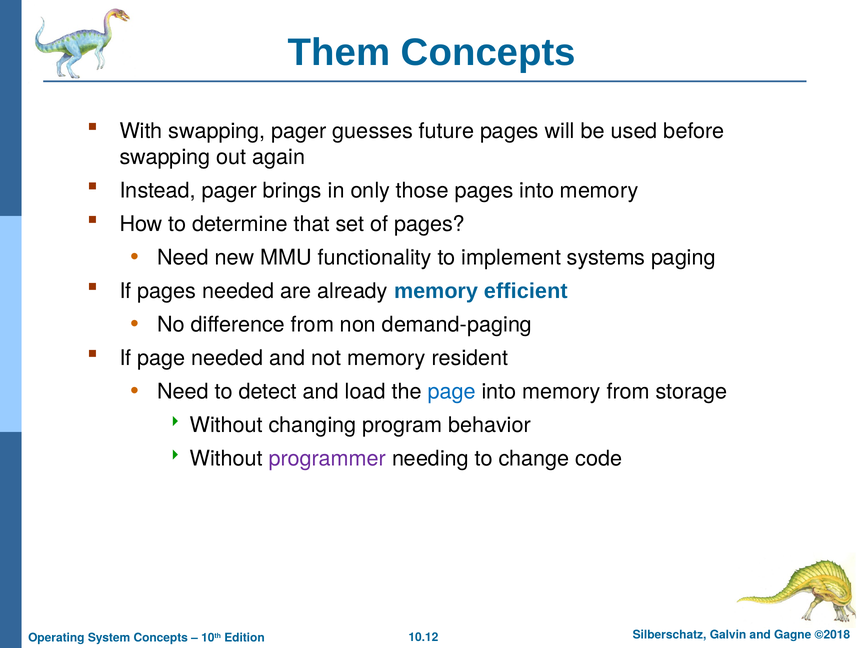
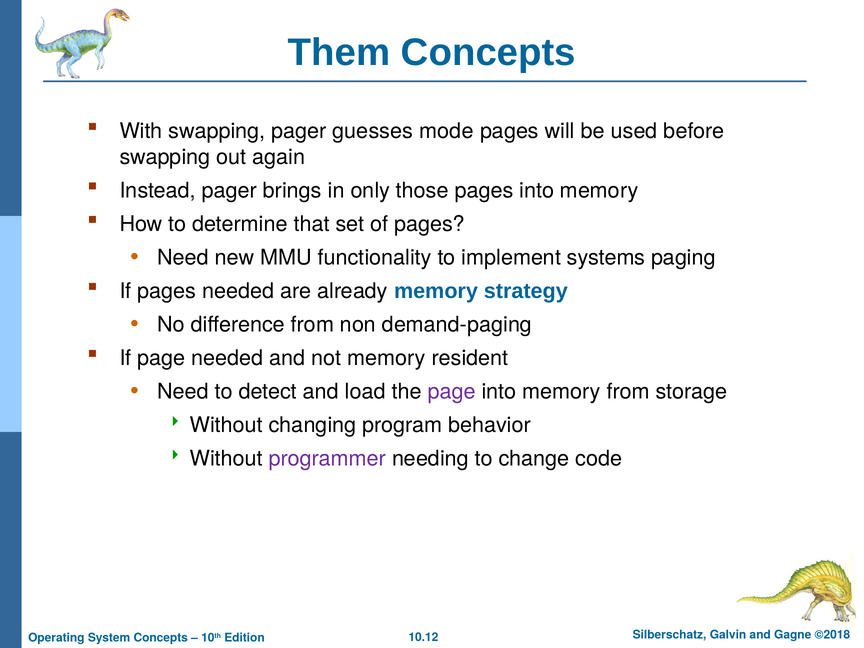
future: future -> mode (446, 131)
efficient: efficient -> strategy (526, 291)
page colour: blue -> purple (452, 392)
